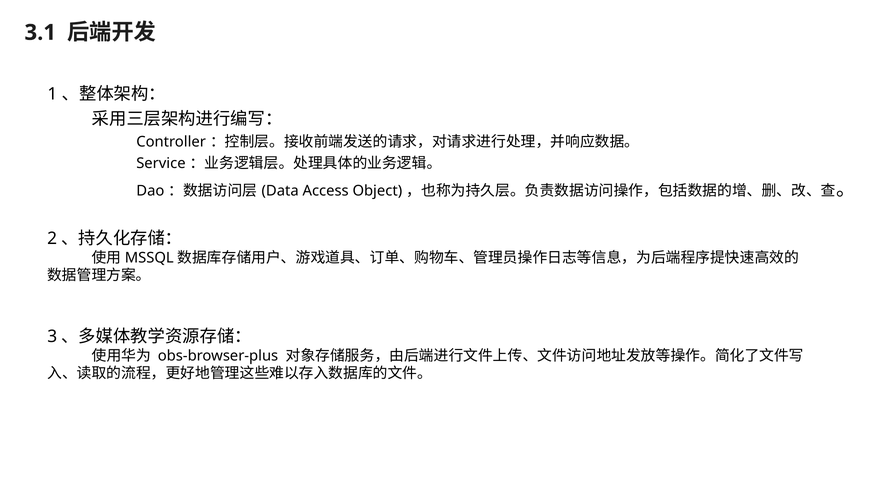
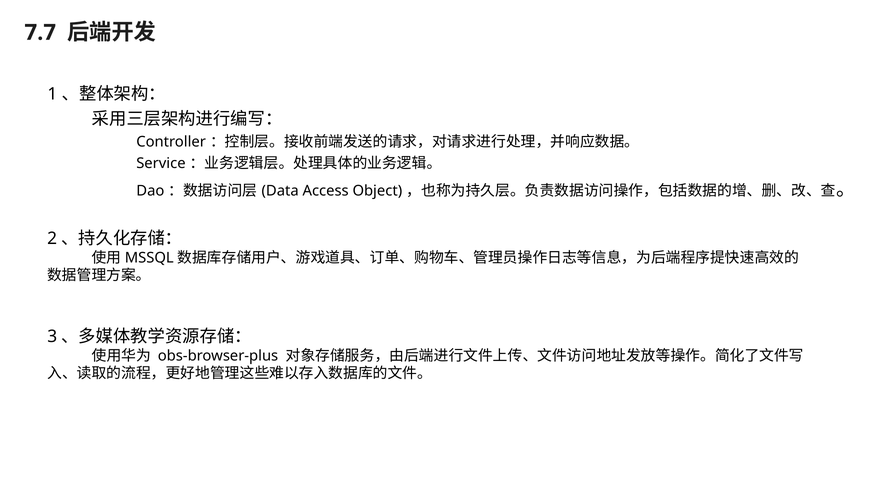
3.1: 3.1 -> 7.7 (40, 33)
